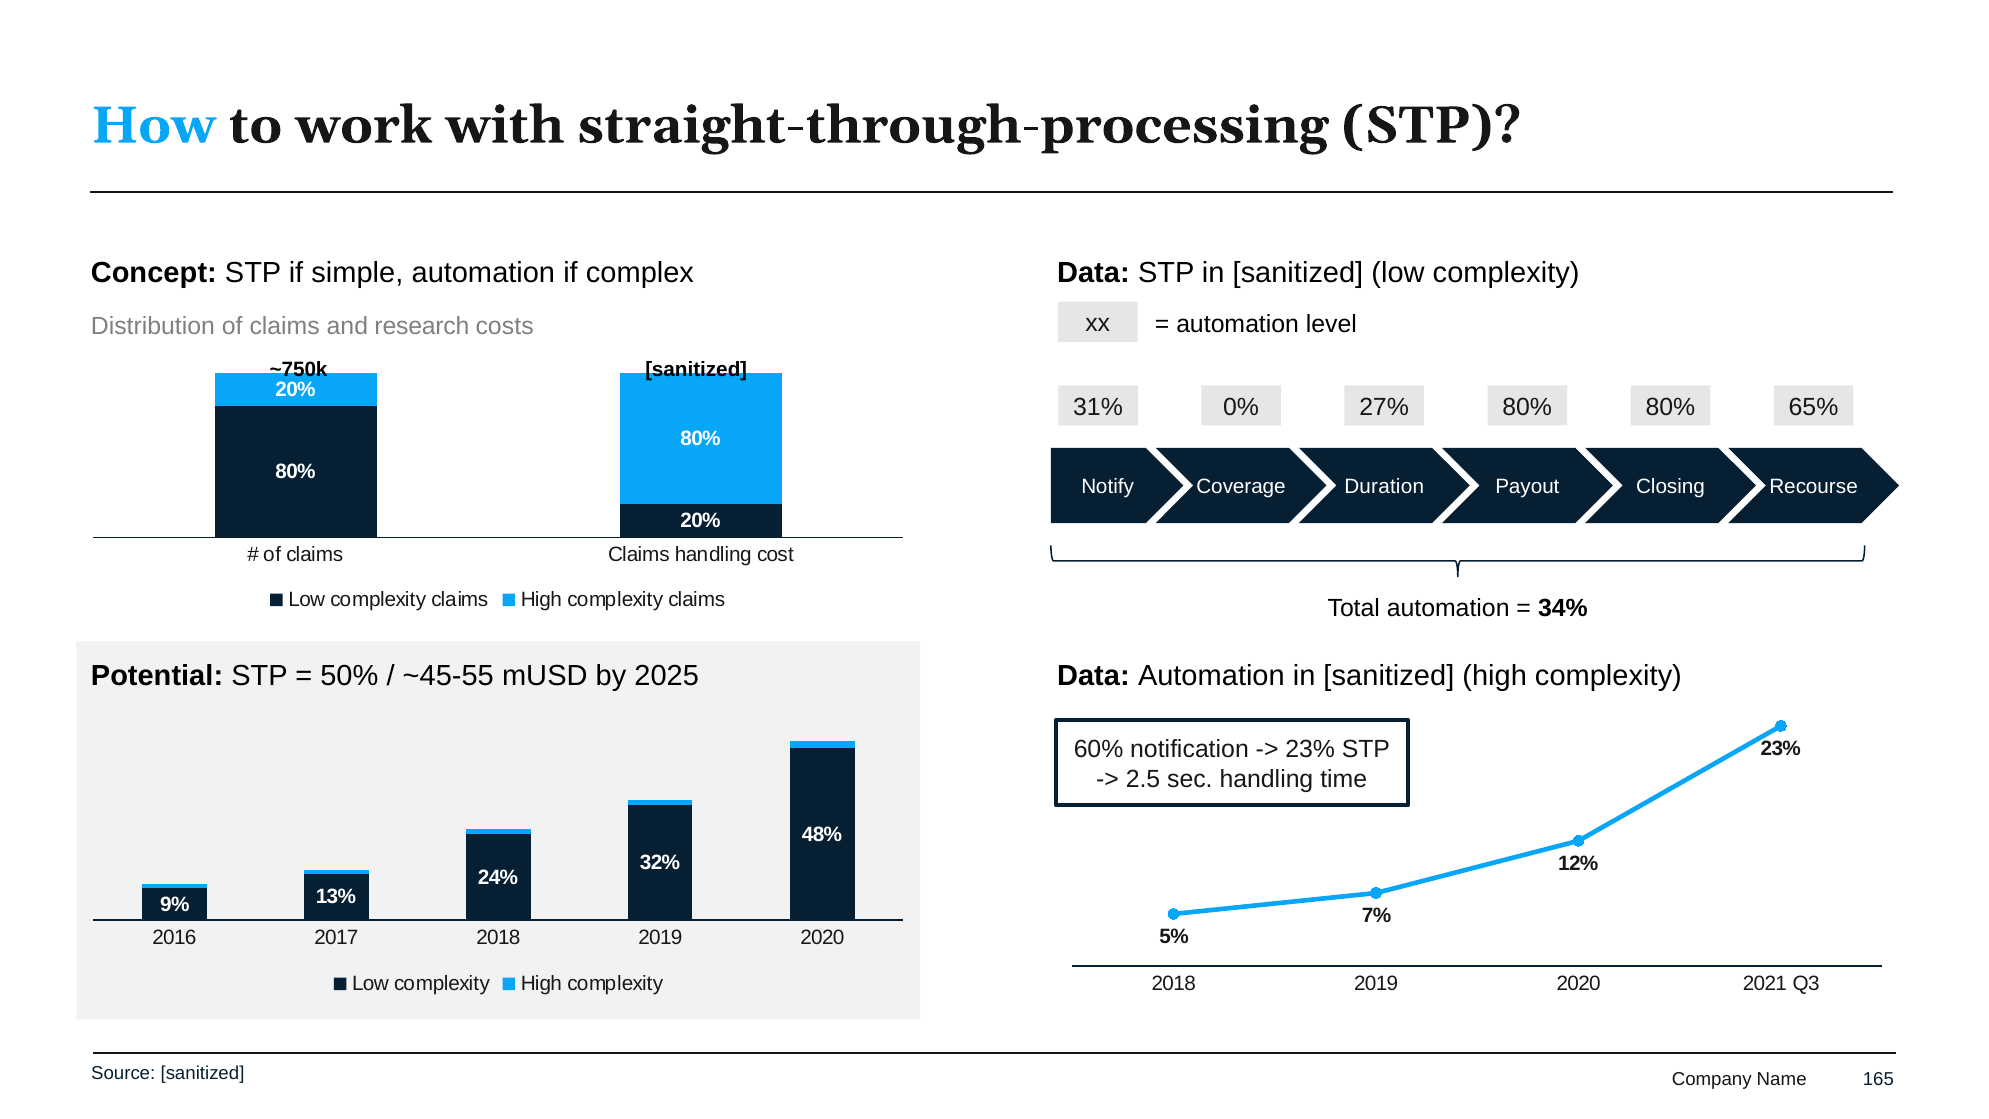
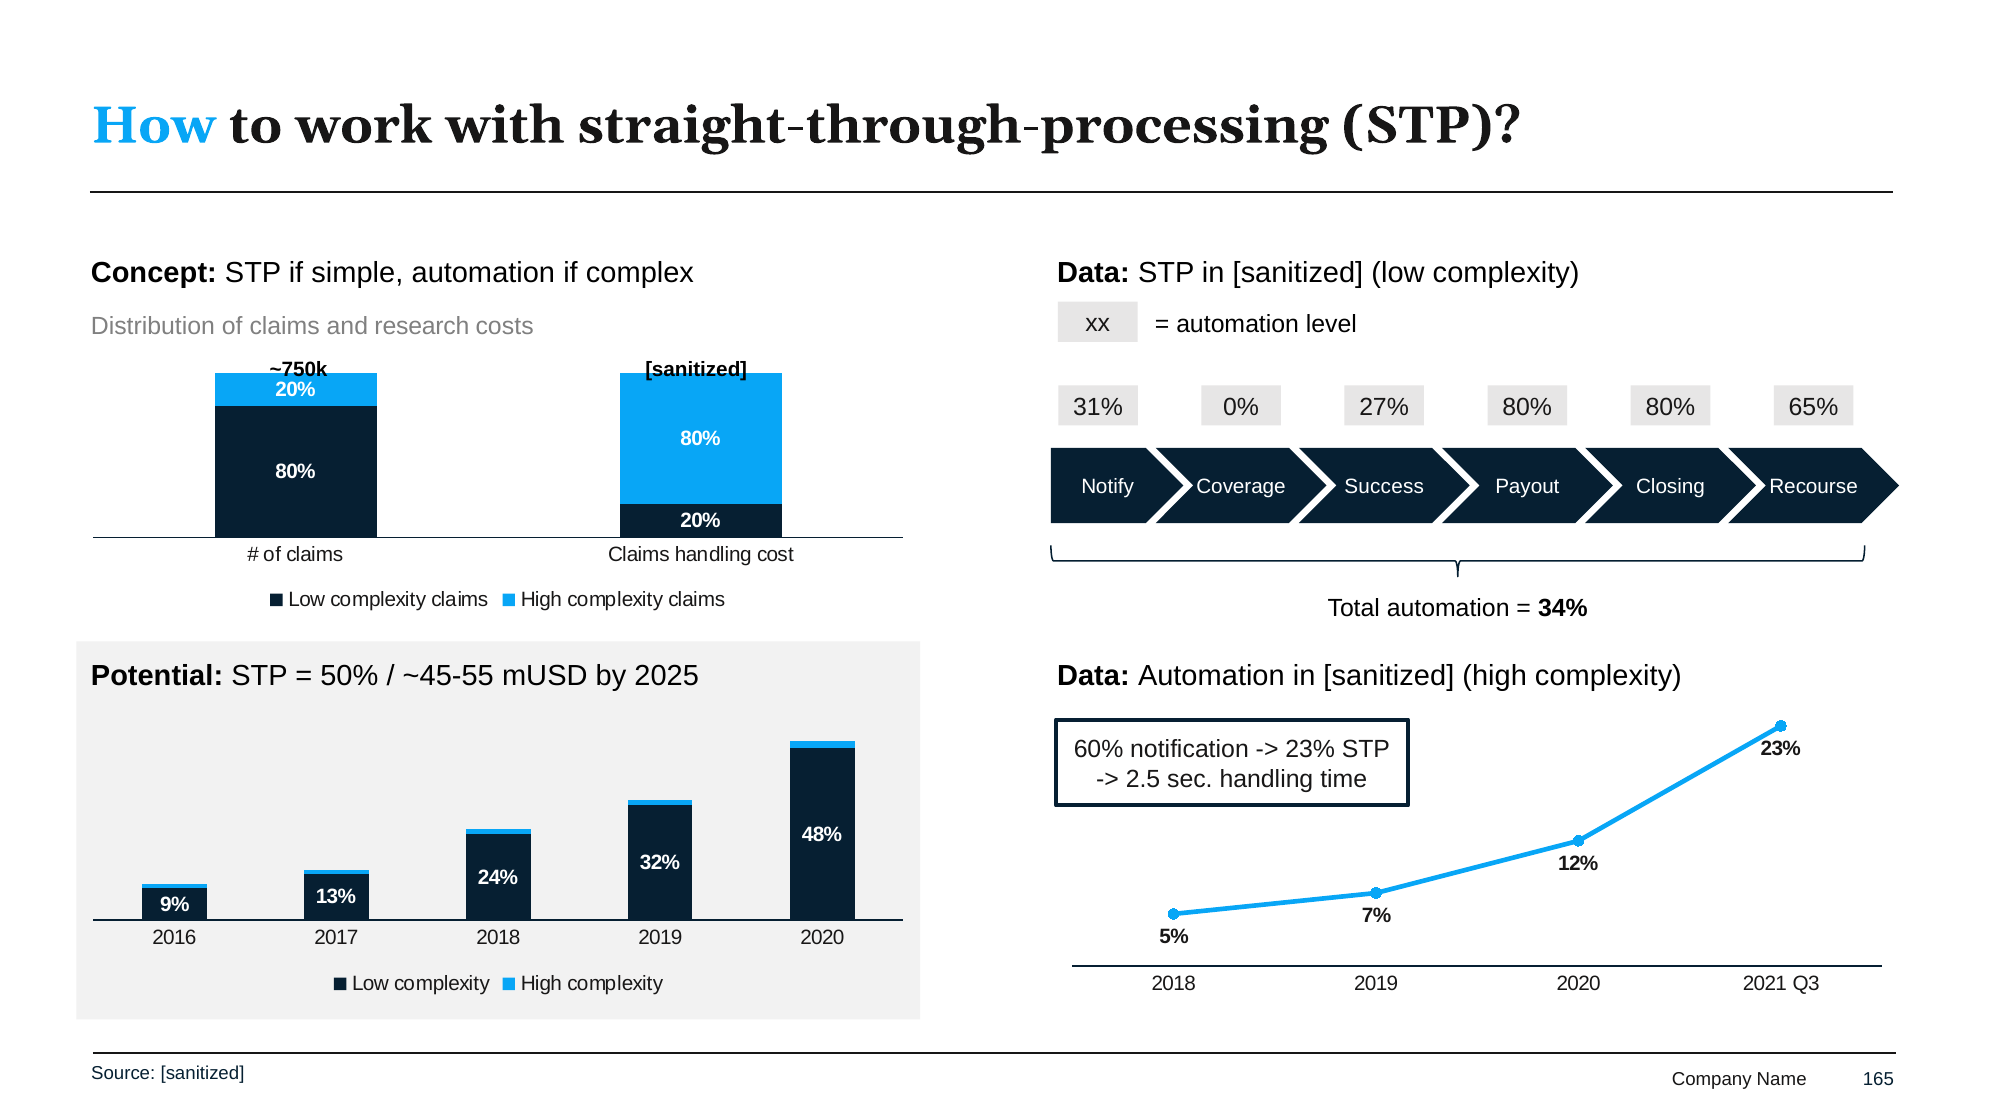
Duration: Duration -> Success (1384, 487)
